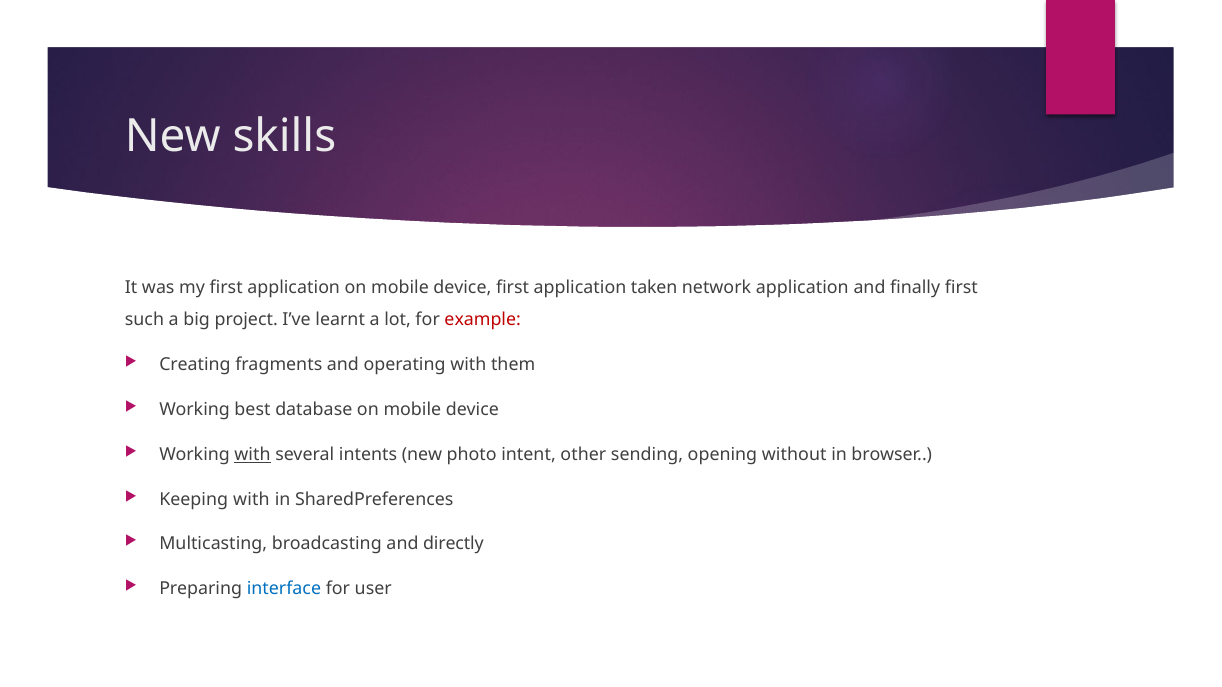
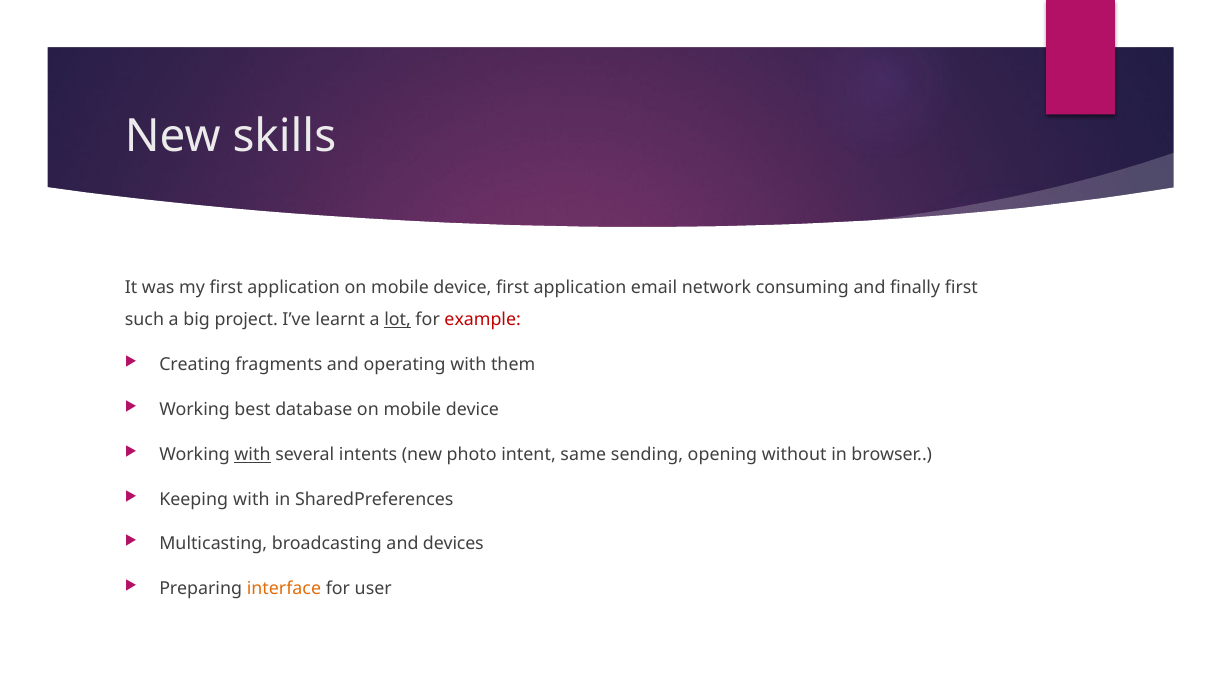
taken: taken -> email (654, 288)
network application: application -> consuming (802, 288)
lot underline: none -> present (398, 320)
other: other -> same (583, 455)
directly: directly -> devices (453, 544)
interface colour: blue -> orange (284, 589)
